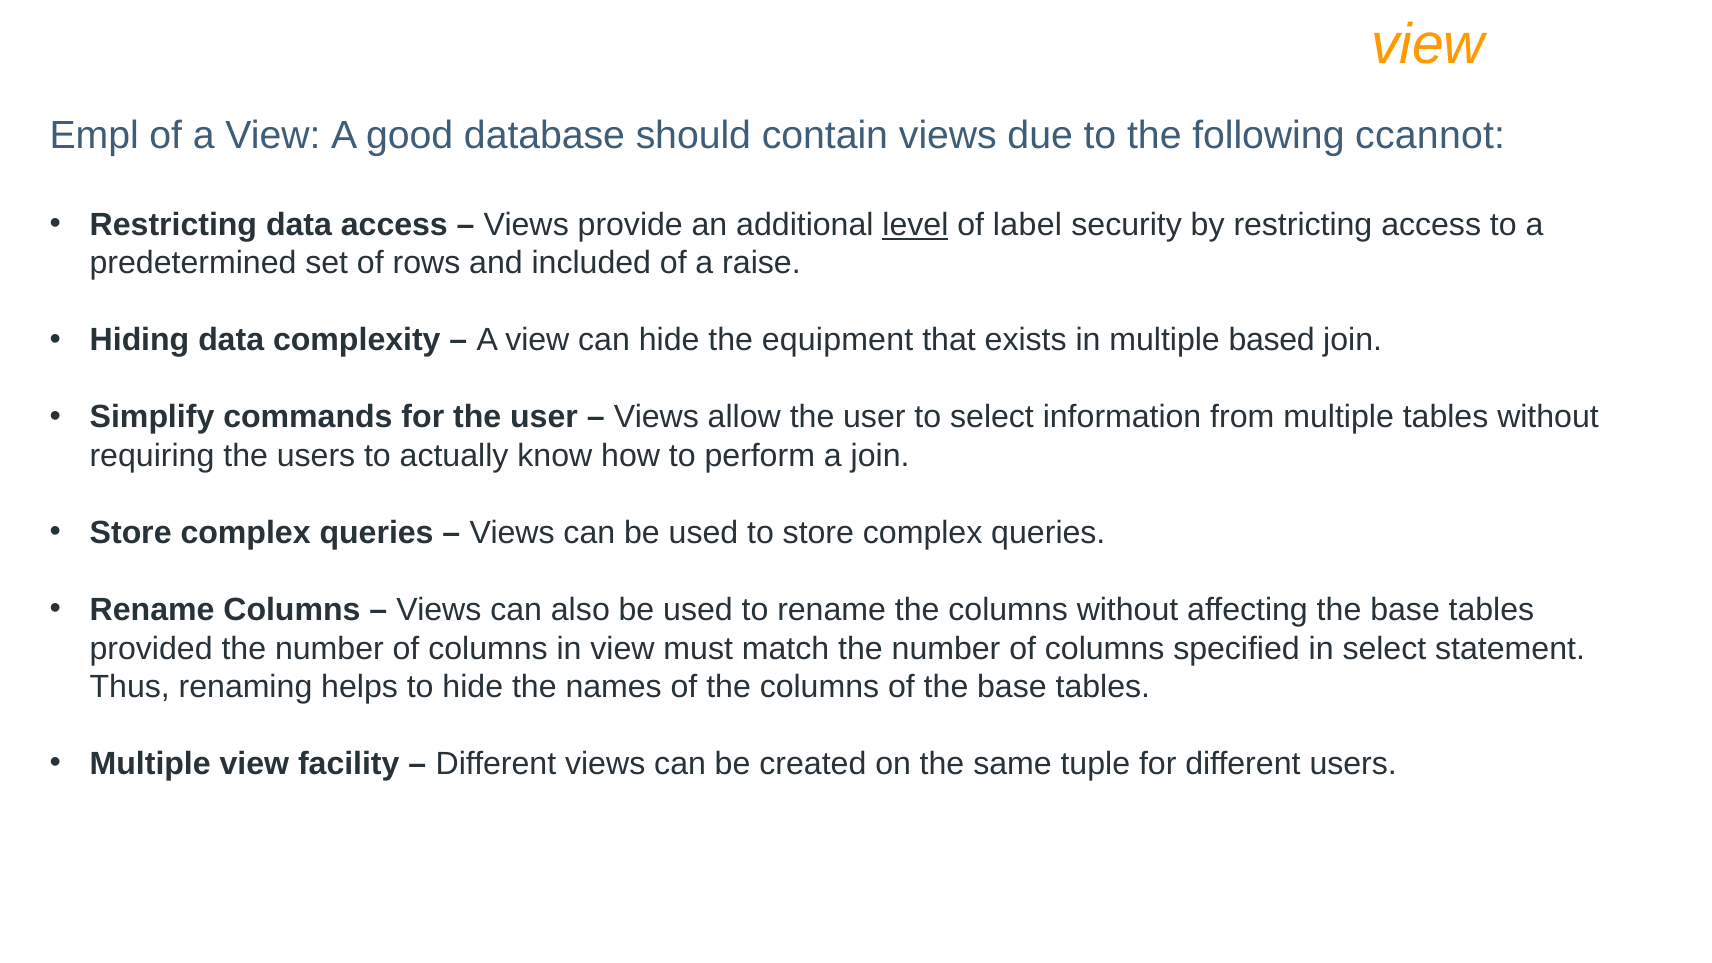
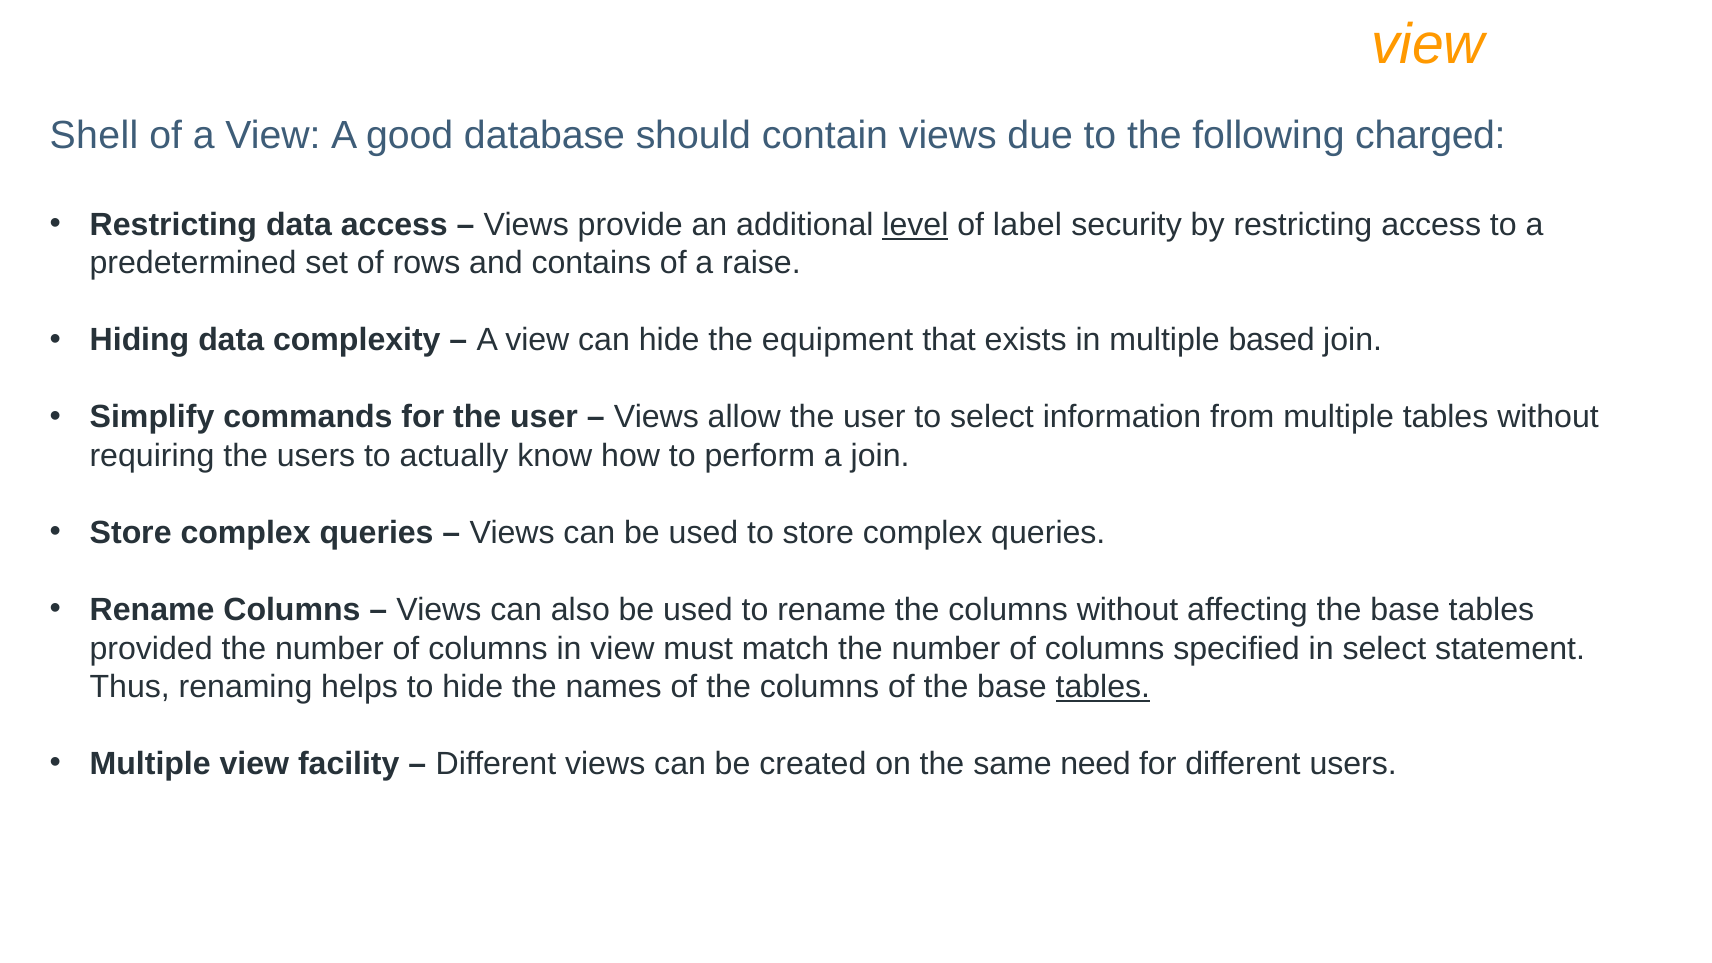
Empl: Empl -> Shell (94, 135)
ccannot: ccannot -> charged (1430, 135)
included: included -> contains (591, 263)
tables underline: none -> present (1103, 687)
tuple: tuple -> need (1096, 764)
